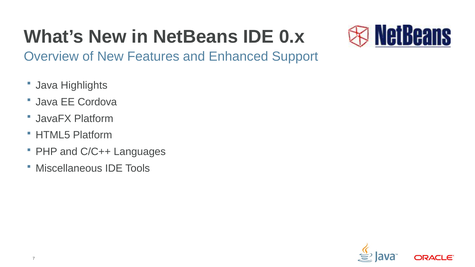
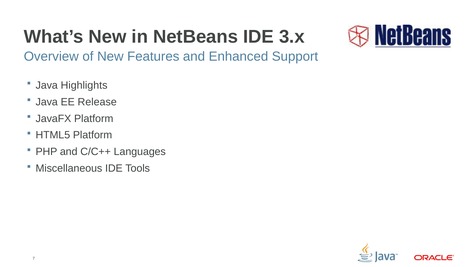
0.x: 0.x -> 3.x (292, 37)
Cordova: Cordova -> Release (97, 102)
